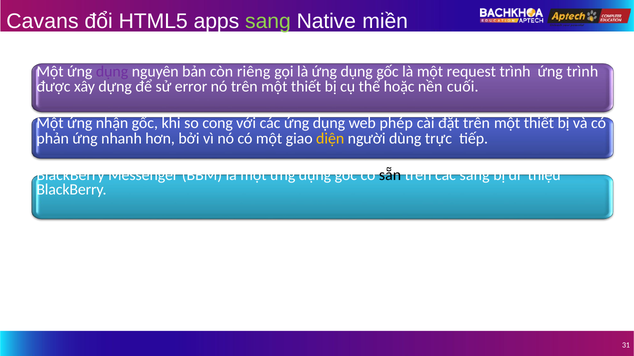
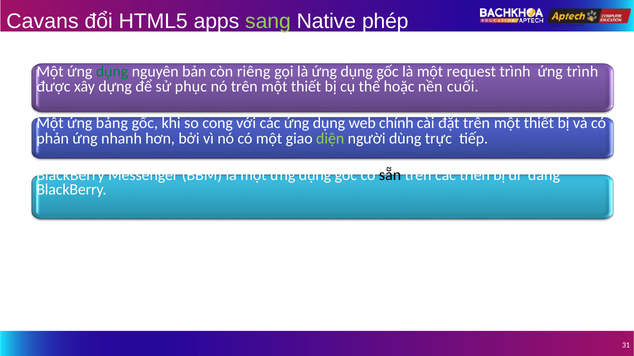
miền: miền -> phép (385, 22)
dụng colour: purple -> green (112, 72)
error: error -> phục (191, 86)
nhận: nhận -> bảng (112, 123)
phép: phép -> chính (396, 123)
diện colour: yellow -> light green (330, 139)
các sang: sang -> triển (475, 175)
thiệu: thiệu -> dàng (544, 175)
